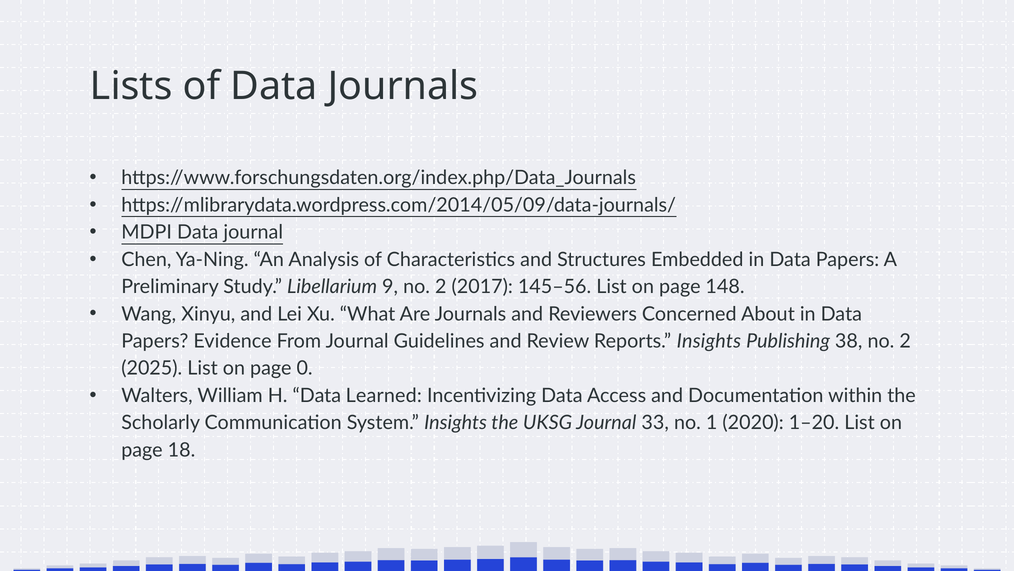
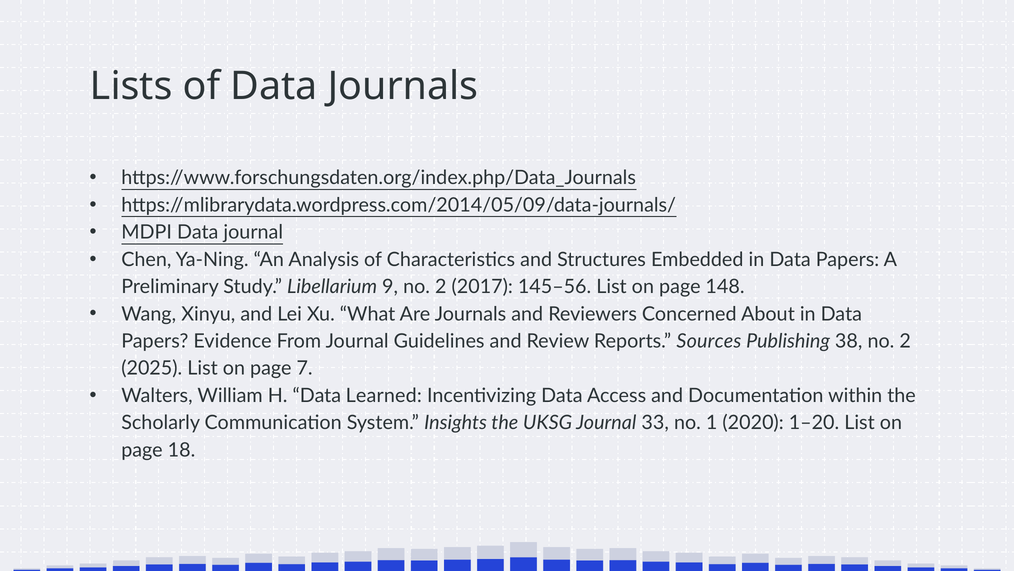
Reports Insights: Insights -> Sources (709, 341)
0: 0 -> 7 (305, 368)
